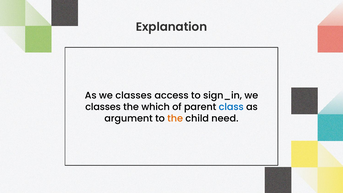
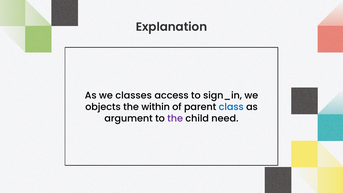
classes: classes -> objects (103, 107)
which: which -> within (156, 107)
the colour: orange -> purple (175, 118)
